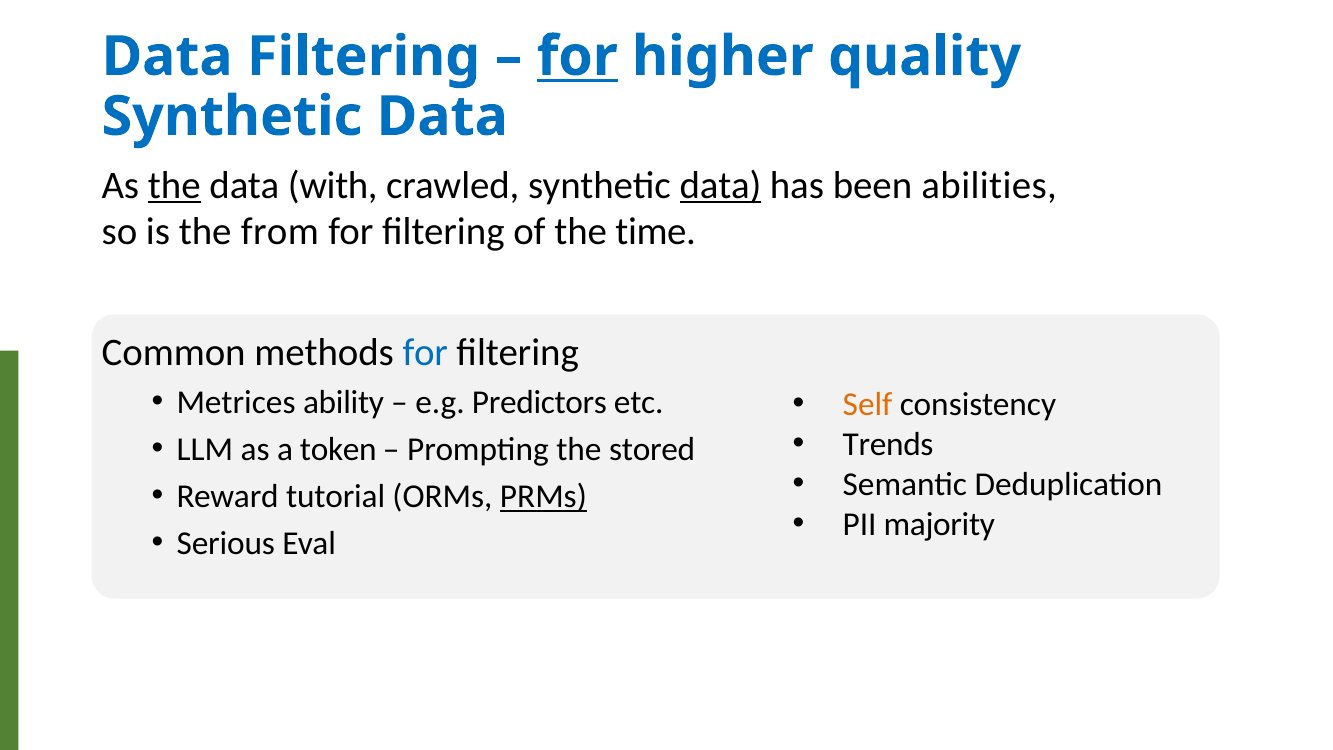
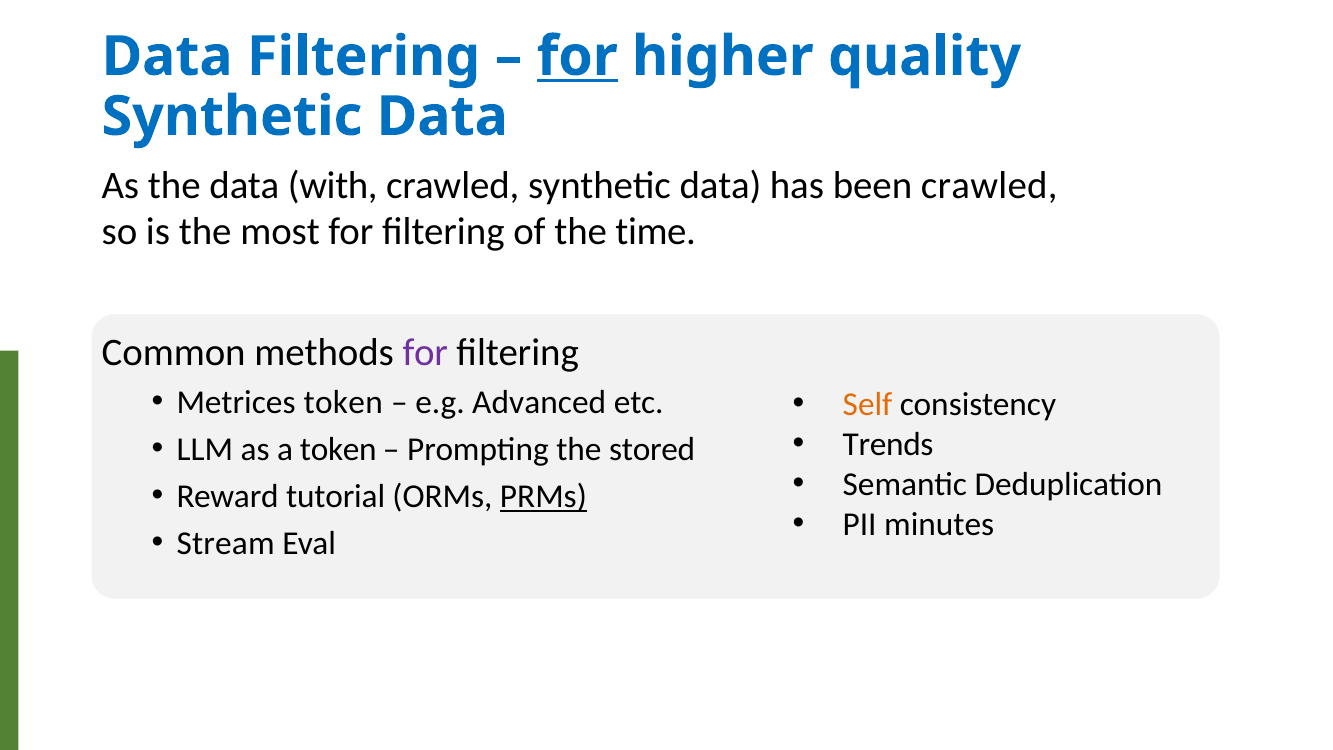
the underline: present -> none (174, 185)
data underline: present -> none (720, 185)
been abilities: abilities -> crawled (989, 185)
from: from -> most (280, 232)
for colour: blue -> purple (425, 353)
Metrices ability: ability -> token (343, 403)
Predictors: Predictors -> Advanced (539, 403)
majority: majority -> minutes (939, 524)
Serious: Serious -> Stream (226, 543)
